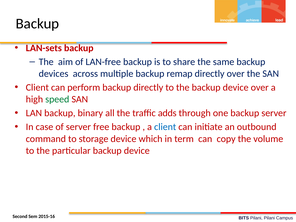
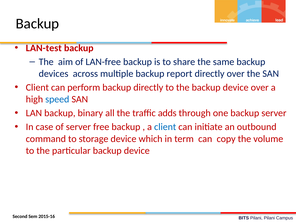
LAN-sets: LAN-sets -> LAN-test (44, 48)
remap: remap -> report (179, 74)
speed colour: green -> blue (57, 99)
